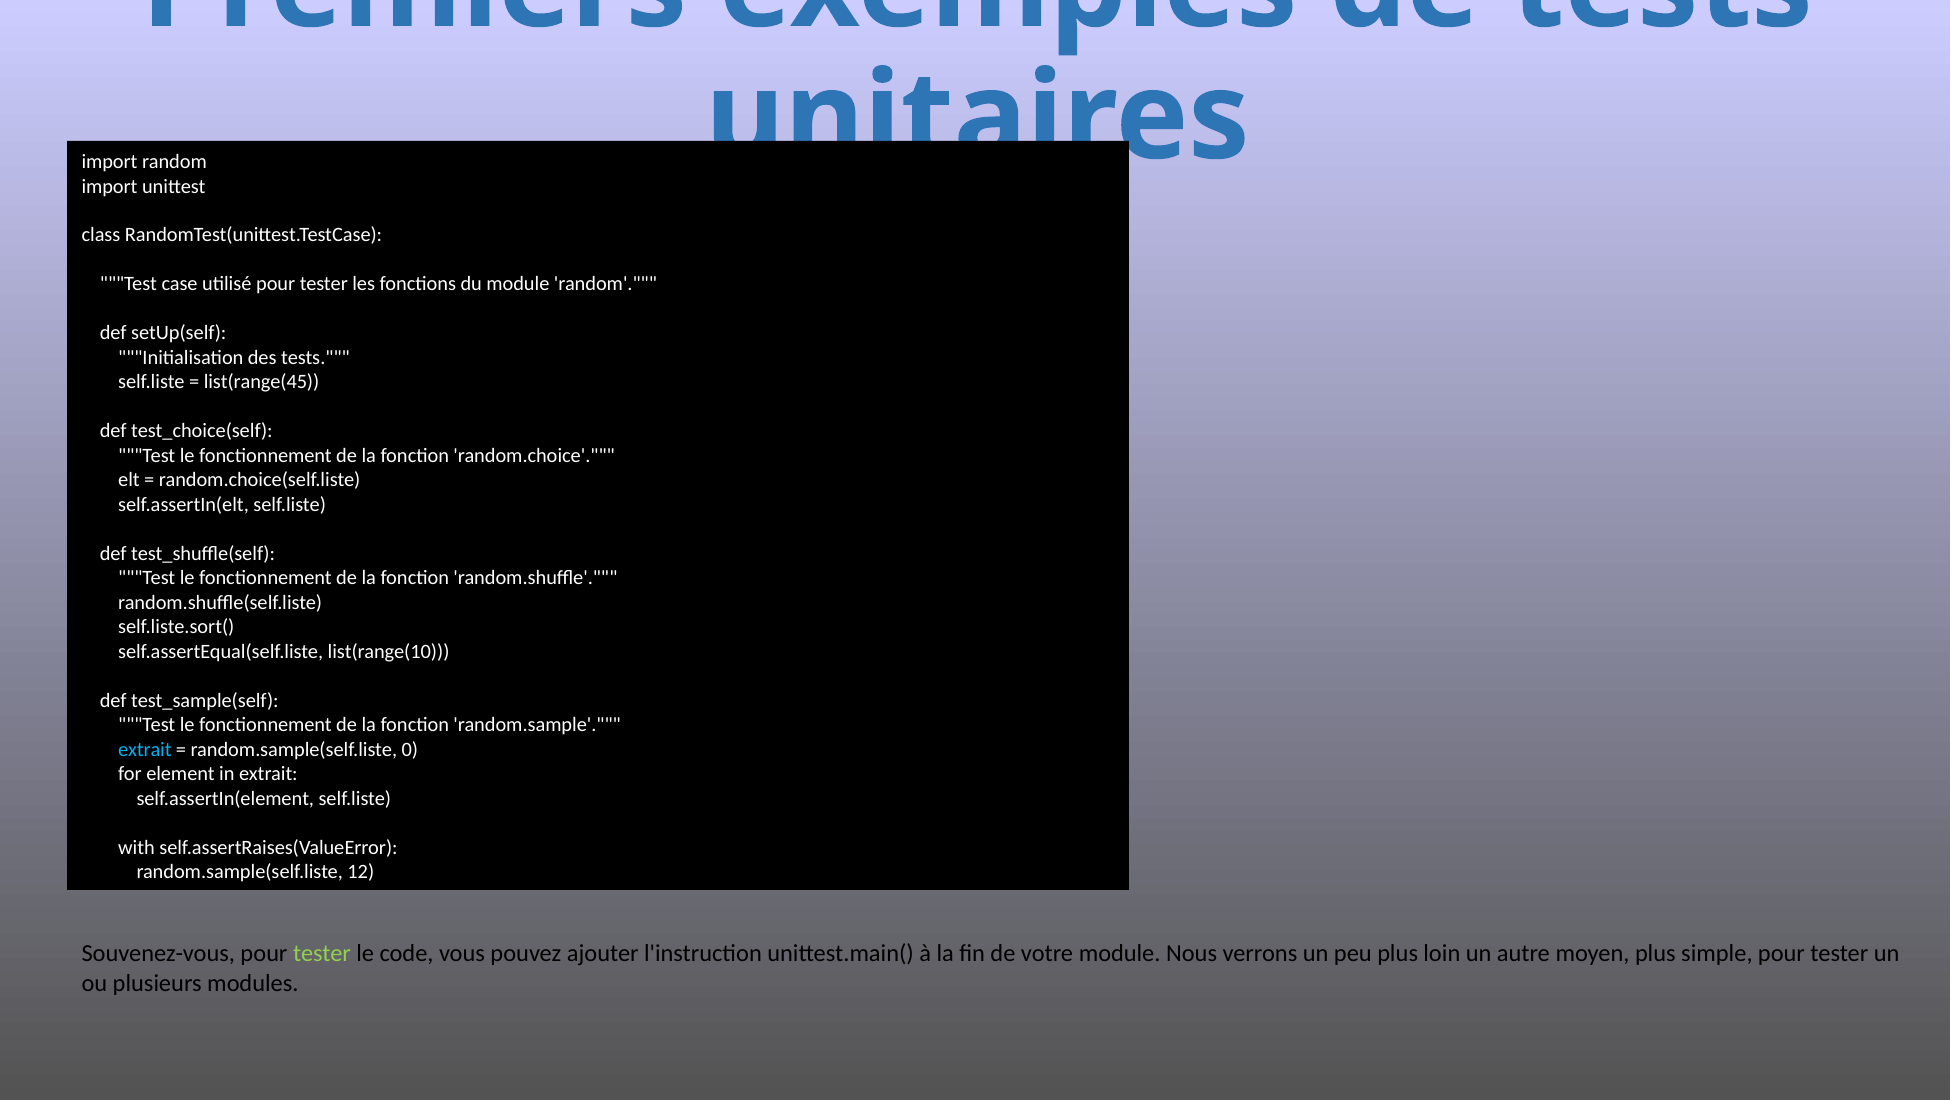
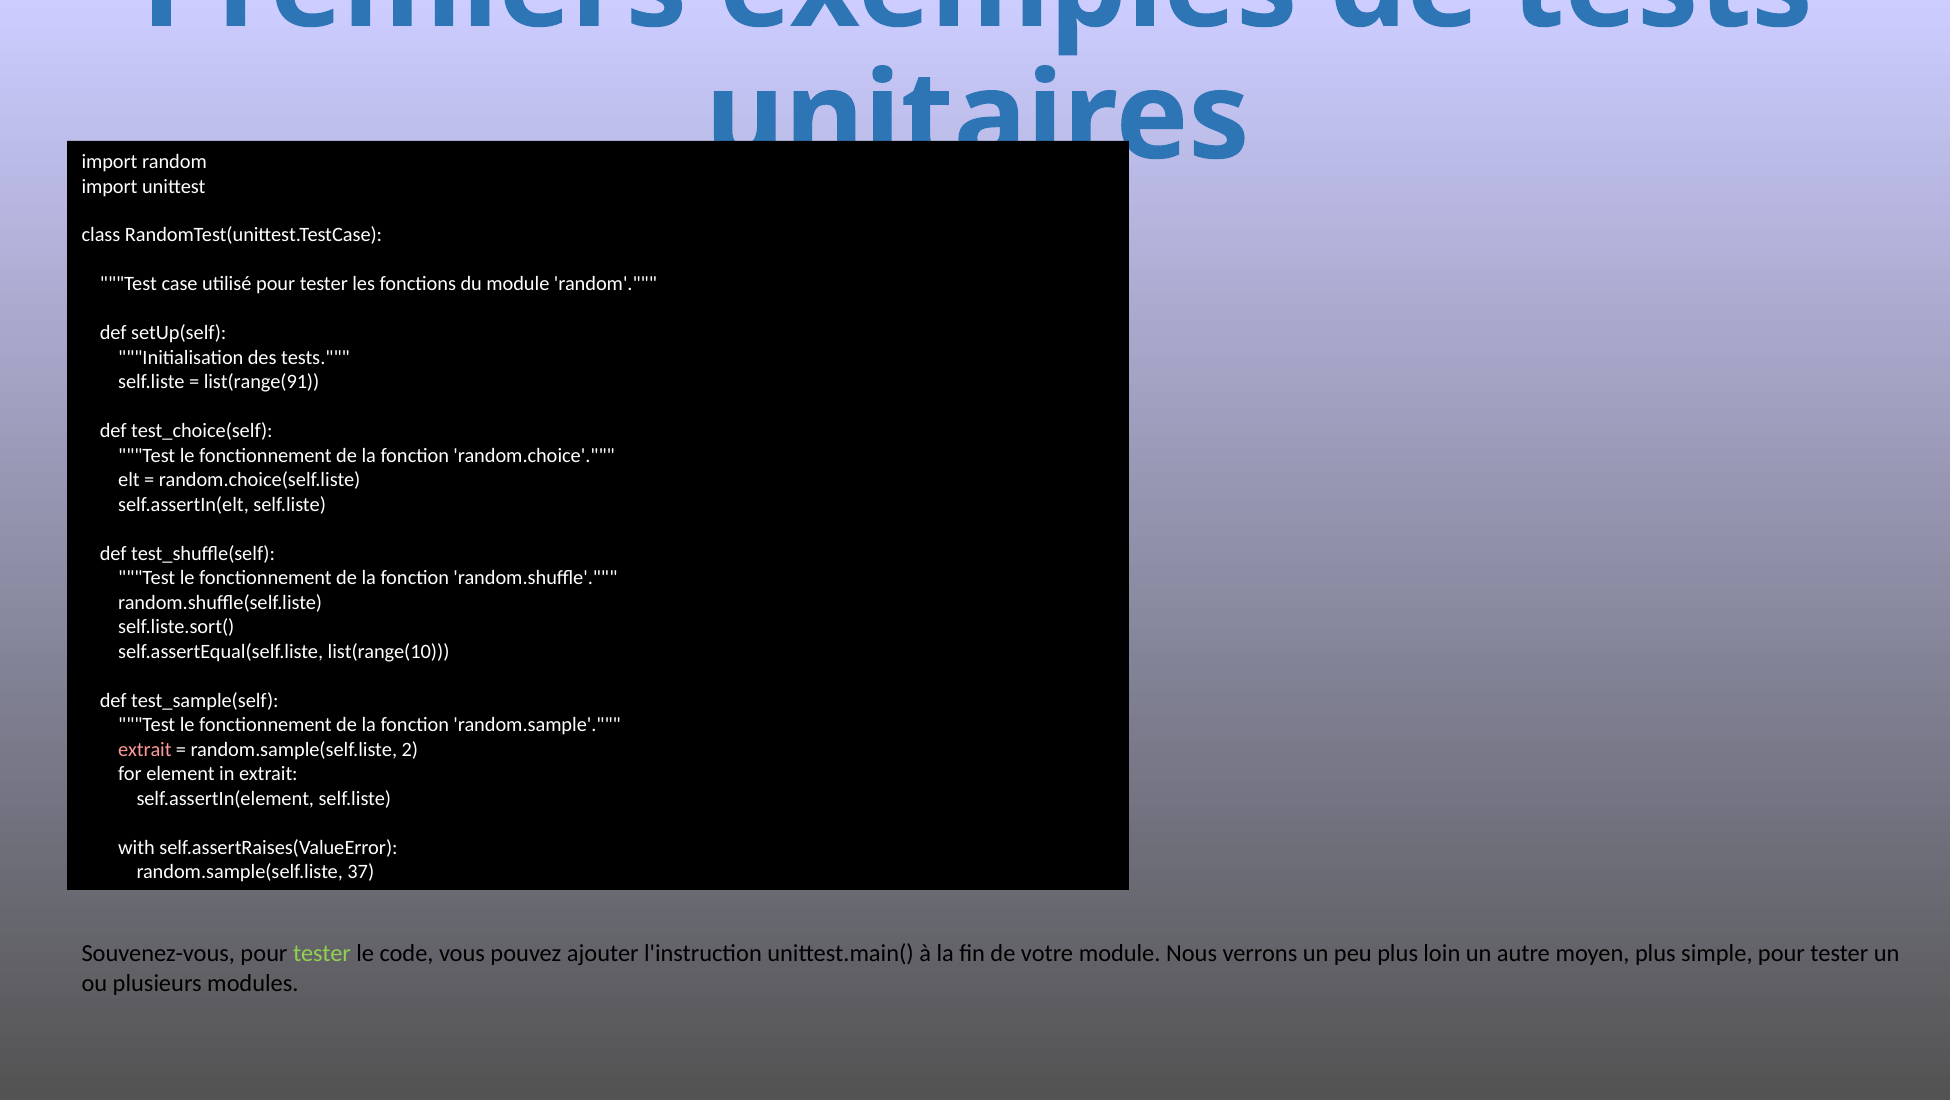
list(range(45: list(range(45 -> list(range(91 (262, 382)
extrait colour: light blue -> pink (145, 749)
0: 0 -> 2 (410, 749)
12: 12 -> 37 (361, 872)
